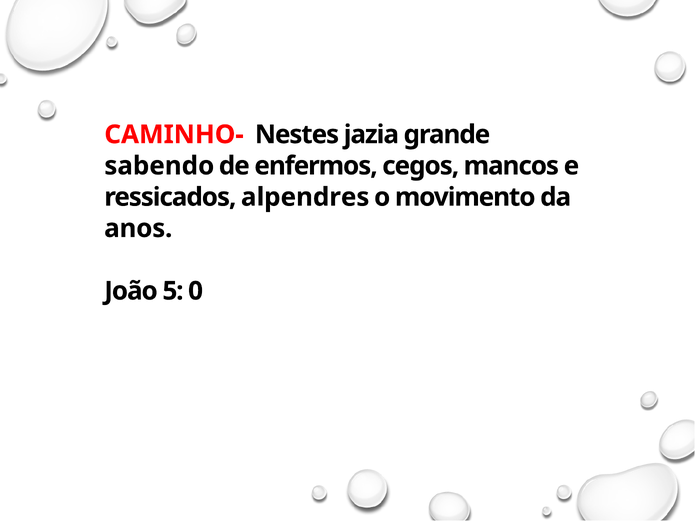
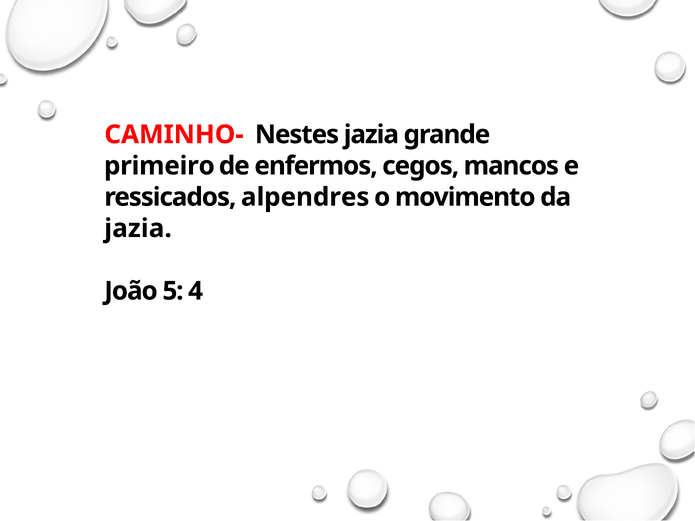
sabendo: sabendo -> primeiro (159, 166)
anos: anos -> jazia (138, 229)
0: 0 -> 4 (196, 291)
